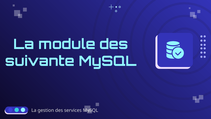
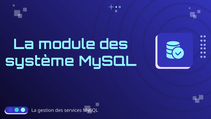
suivante: suivante -> système (40, 61)
